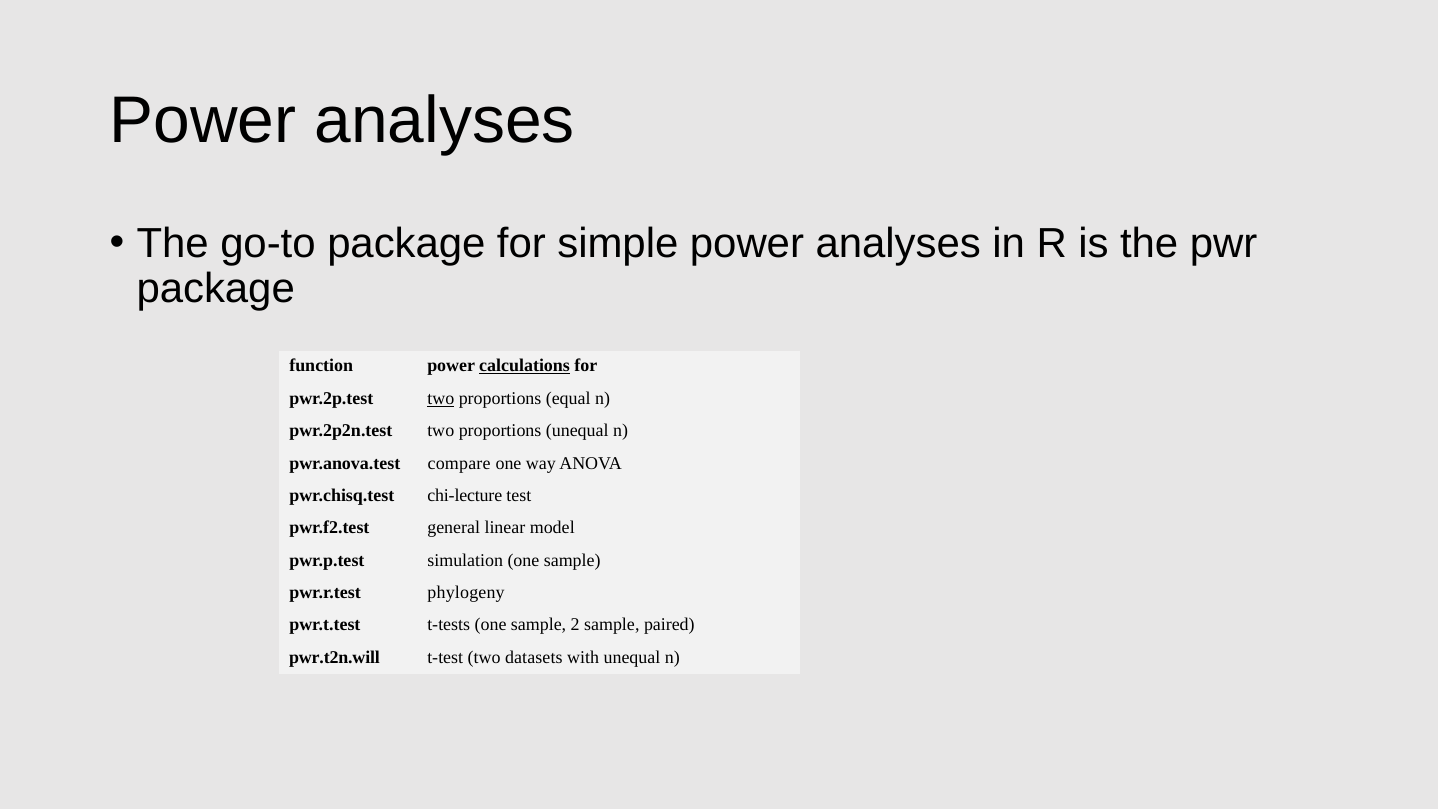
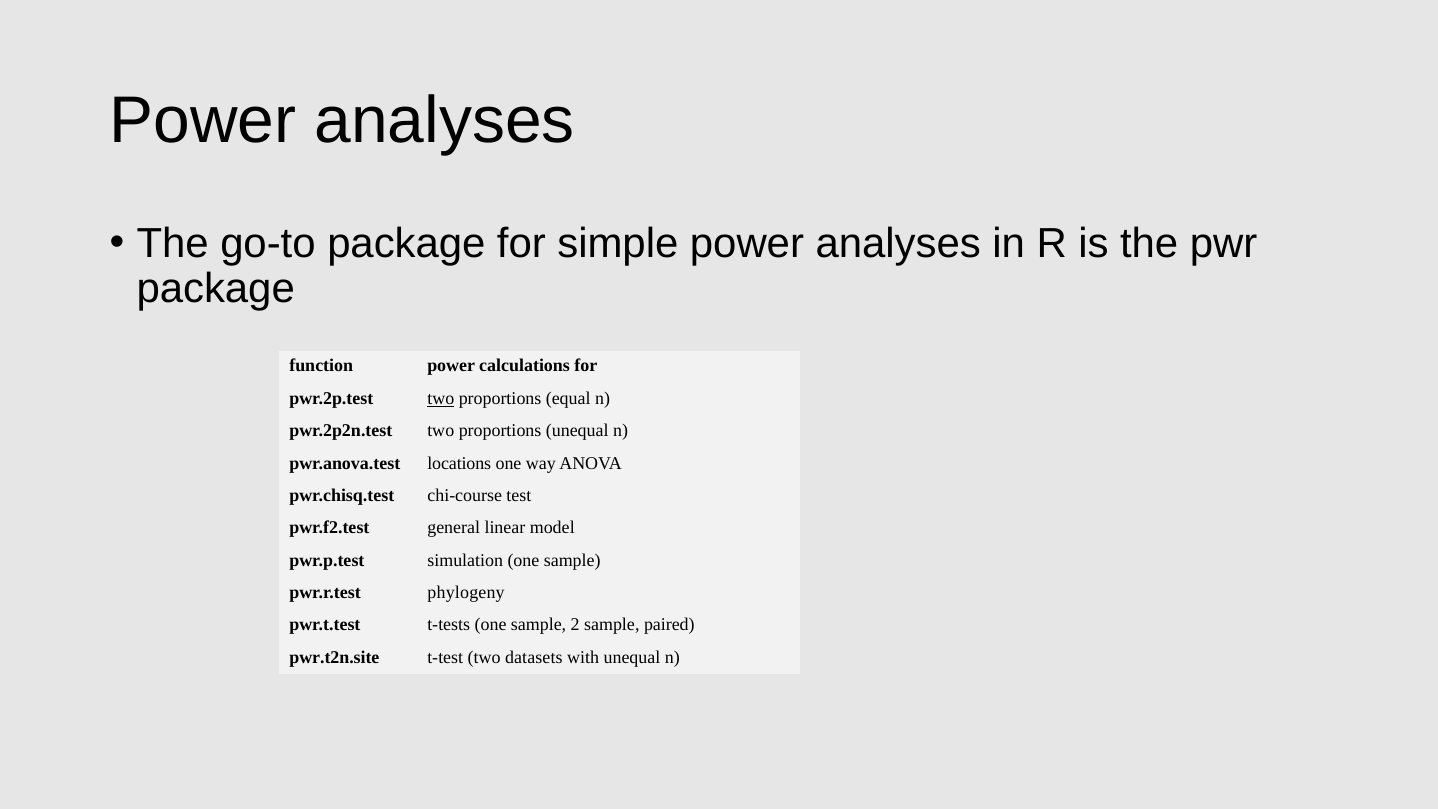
calculations underline: present -> none (525, 366)
compare: compare -> locations (459, 463)
chi-lecture: chi-lecture -> chi-course (465, 495)
pwr.t2n.will: pwr.t2n.will -> pwr.t2n.site (334, 657)
